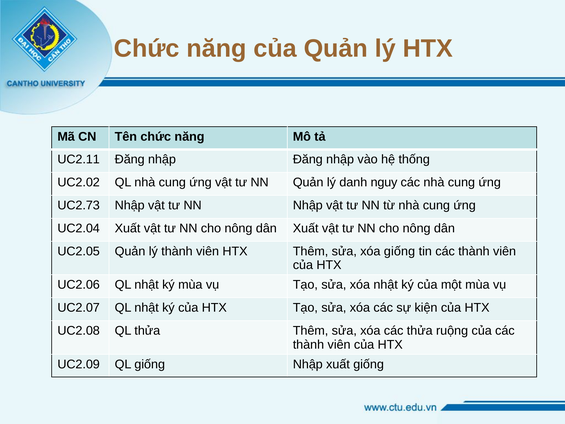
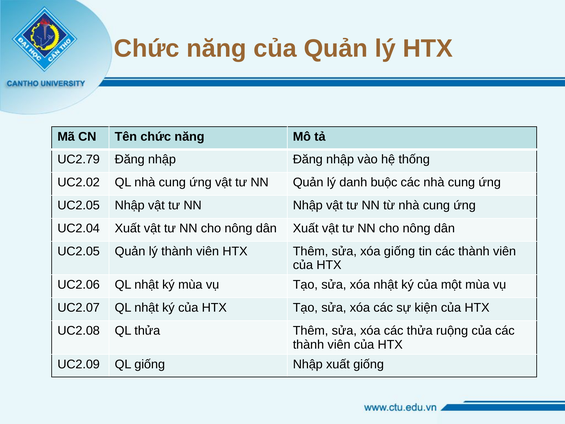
UC2.11: UC2.11 -> UC2.79 (79, 159)
nguy: nguy -> buộc (384, 182)
UC2.73: UC2.73 -> UC2.05 (79, 205)
